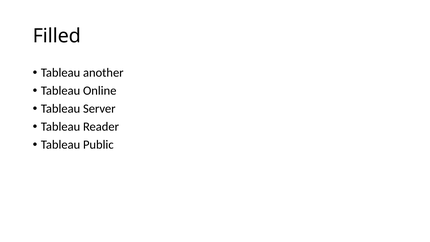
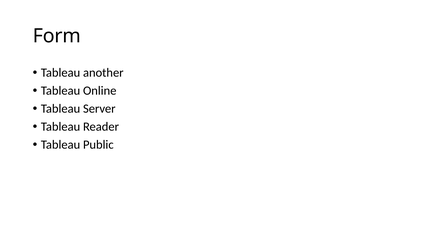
Filled: Filled -> Form (57, 36)
